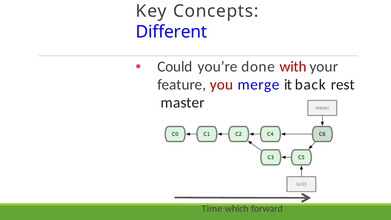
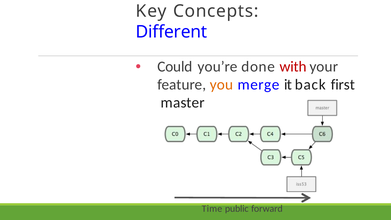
you colour: red -> orange (221, 85)
rest: rest -> first (343, 85)
which: which -> public (237, 209)
